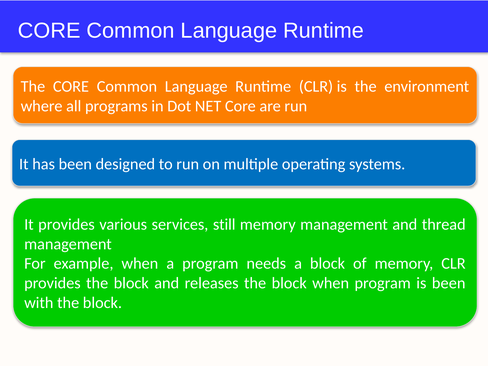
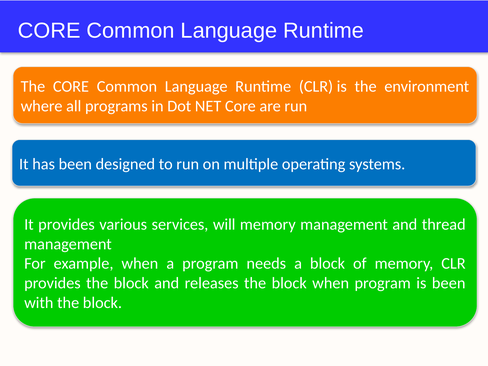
still: still -> will (224, 225)
